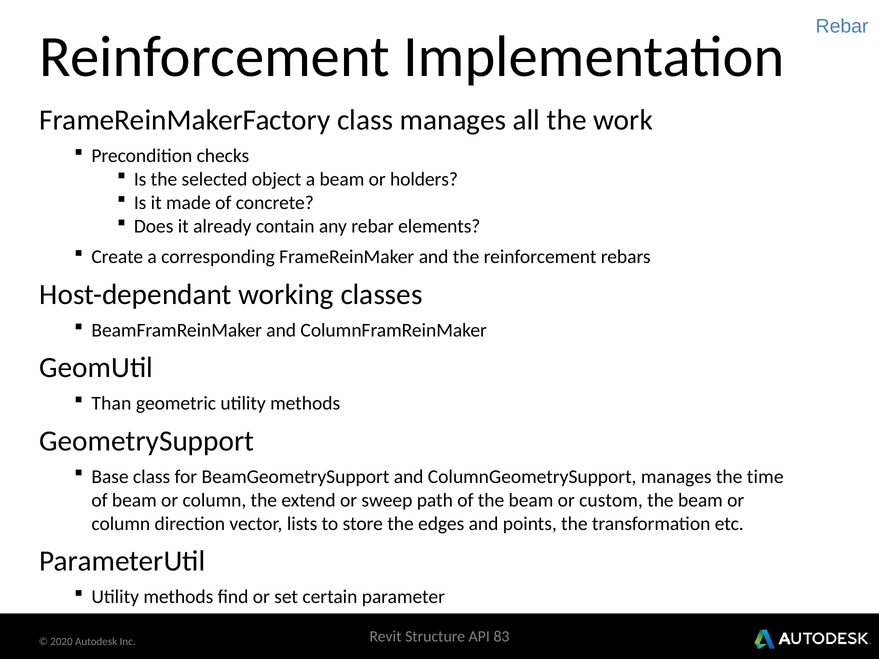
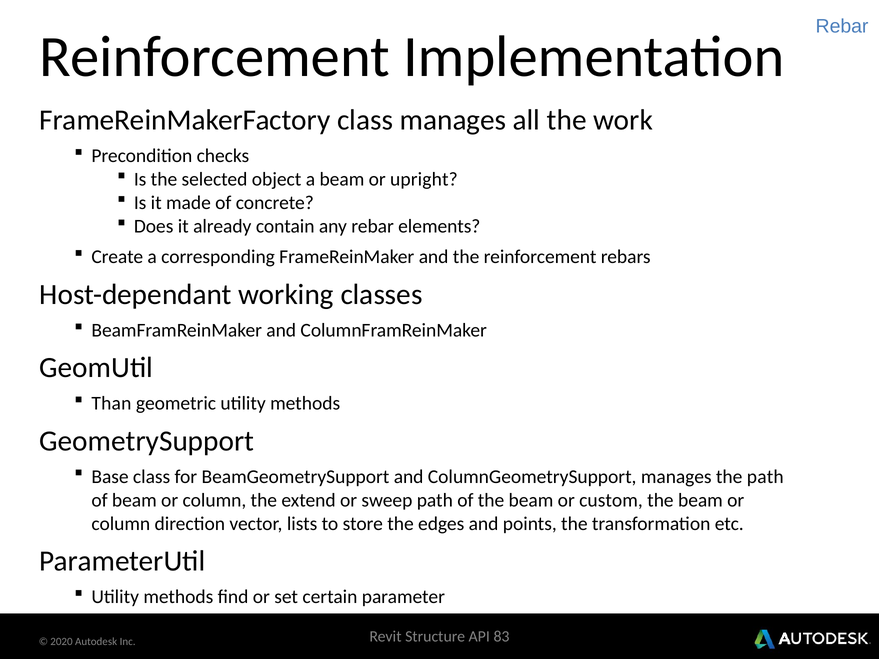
holders: holders -> upright (424, 180)
the time: time -> path (765, 477)
